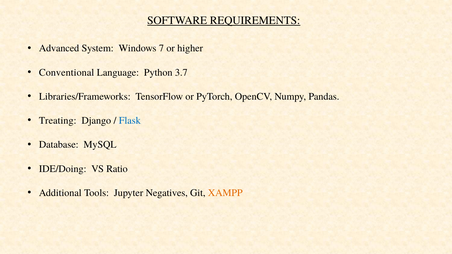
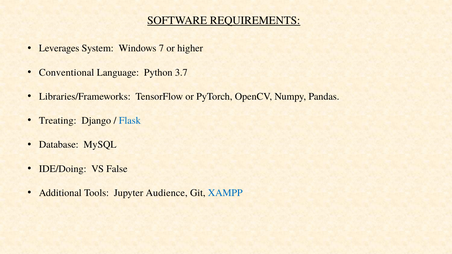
Advanced: Advanced -> Leverages (59, 48)
Ratio: Ratio -> False (117, 169)
Negatives: Negatives -> Audience (167, 193)
XAMPP colour: orange -> blue (225, 193)
